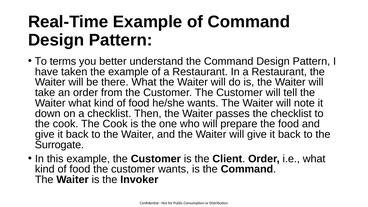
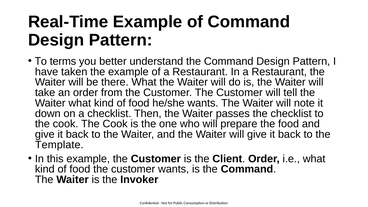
Surrogate: Surrogate -> Template (59, 145)
